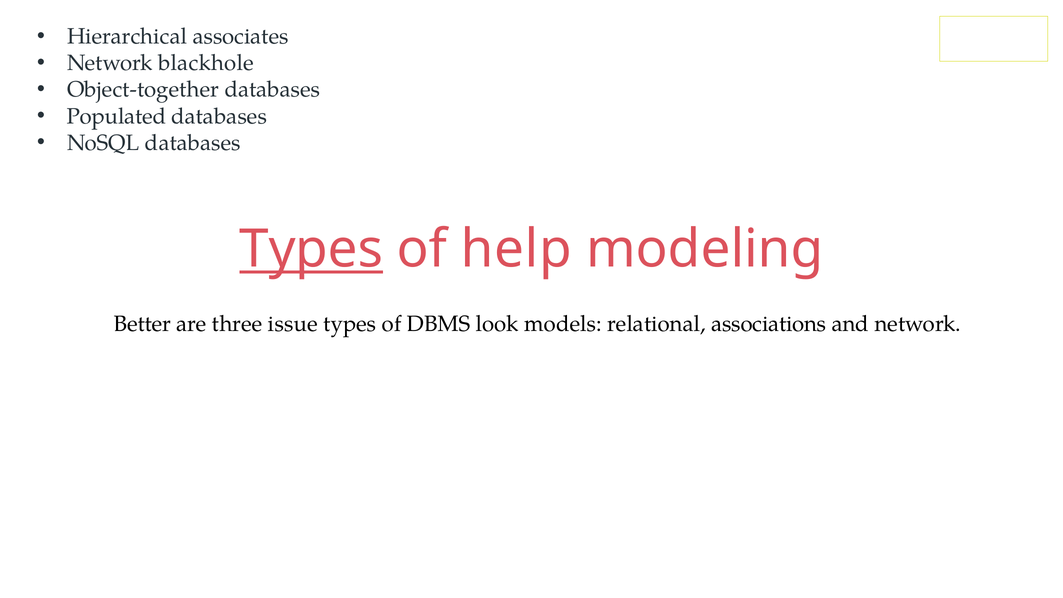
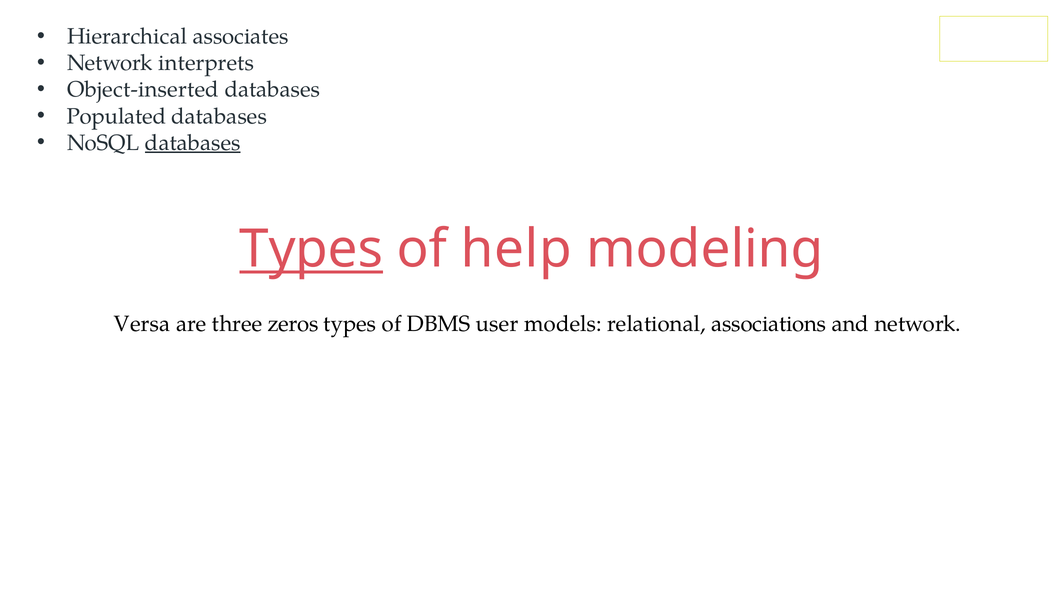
blackhole: blackhole -> interprets (206, 63)
Object-together: Object-together -> Object-inserted (143, 90)
databases underline: none -> present (193, 143)
Better: Better -> Versa (142, 324)
issue: issue -> zeros (293, 324)
look: look -> user (497, 324)
